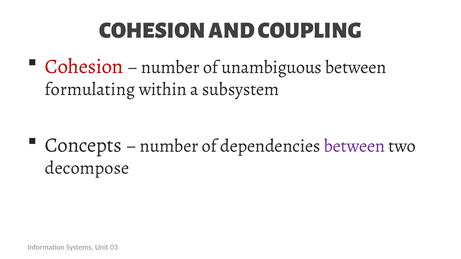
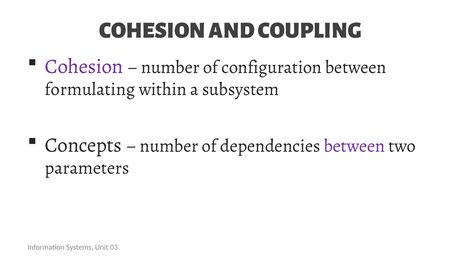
Cohesion colour: red -> purple (84, 66)
unambiguous: unambiguous -> configuration (272, 67)
decompose: decompose -> parameters (87, 168)
